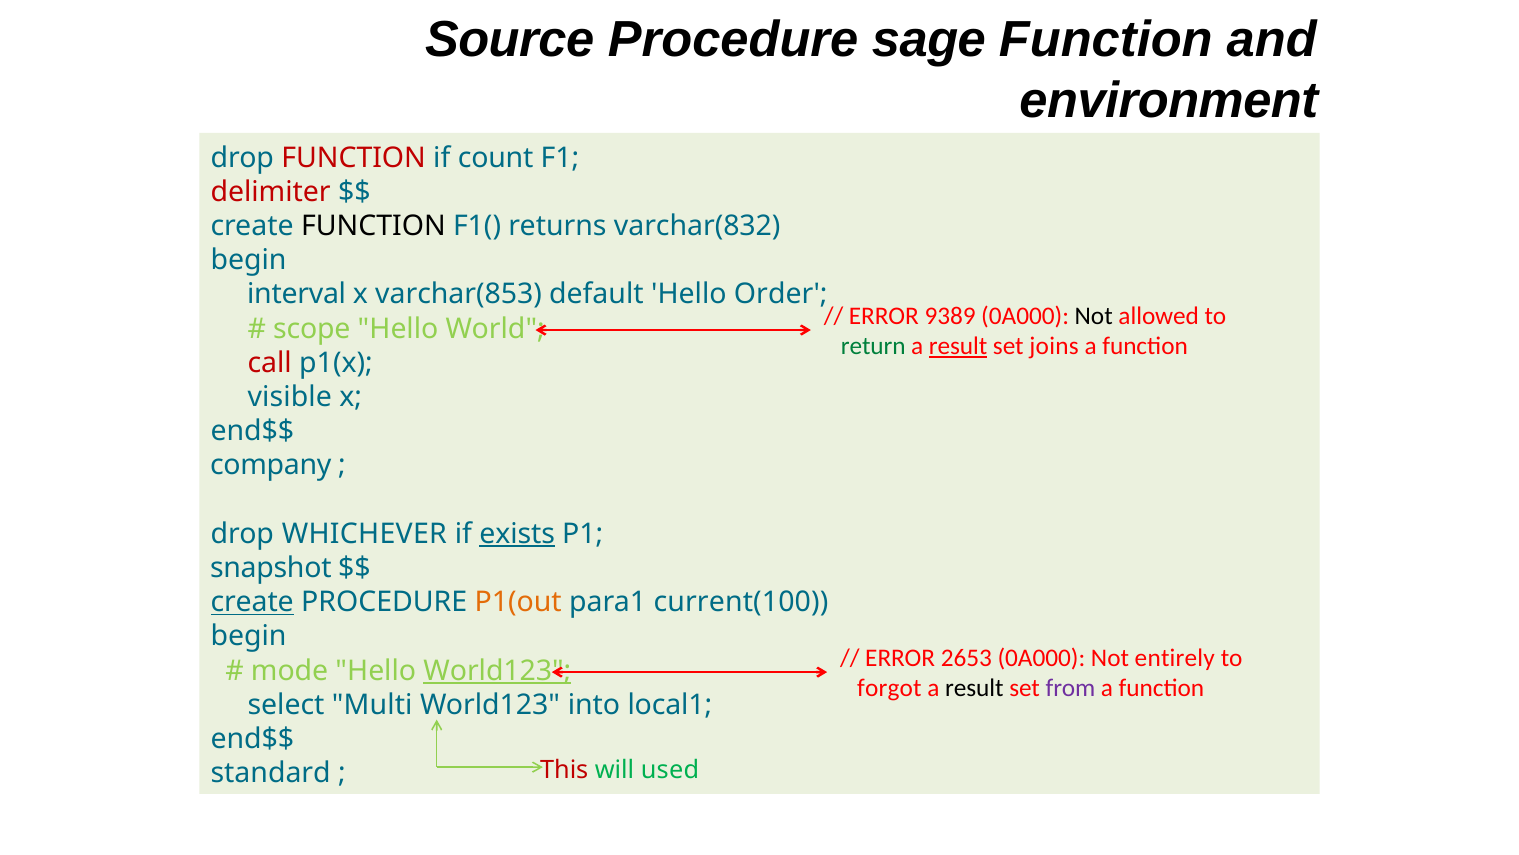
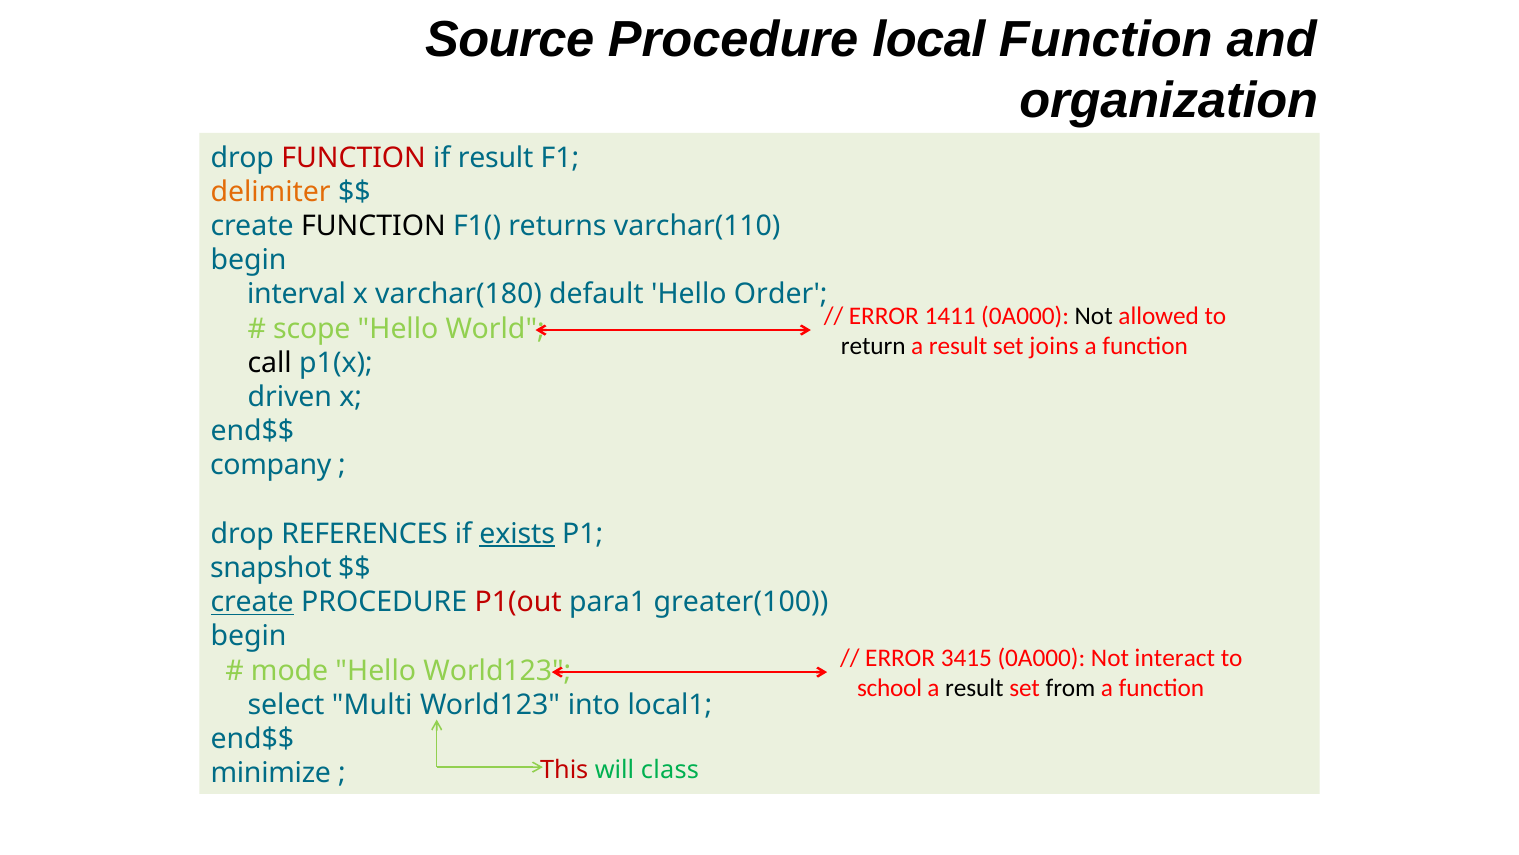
sage: sage -> local (929, 39)
environment: environment -> organization (1169, 100)
if count: count -> result (496, 158)
delimiter colour: red -> orange (271, 192)
varchar(832: varchar(832 -> varchar(110 (697, 226)
varchar(853: varchar(853 -> varchar(180 (459, 294)
9389: 9389 -> 1411 (950, 316)
return colour: green -> black (873, 346)
result underline: present -> none (958, 346)
call colour: red -> black (270, 363)
visible: visible -> driven (290, 397)
WHICHEVER: WHICHEVER -> REFERENCES (365, 534)
P1(out colour: orange -> red (518, 602)
current(100: current(100 -> greater(100 (741, 602)
2653: 2653 -> 3415 (966, 657)
entirely: entirely -> interact (1175, 657)
World123 underline: present -> none (497, 670)
forgot: forgot -> school (890, 688)
from colour: purple -> black (1071, 688)
used: used -> class (670, 769)
standard: standard -> minimize (271, 773)
